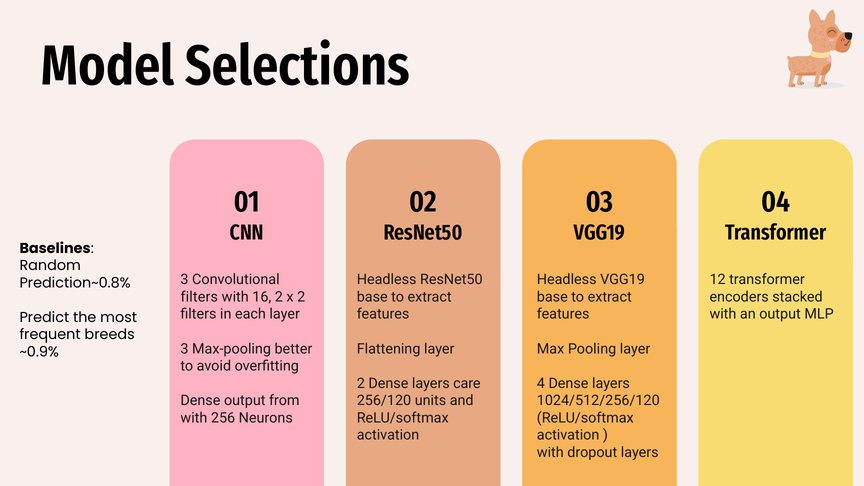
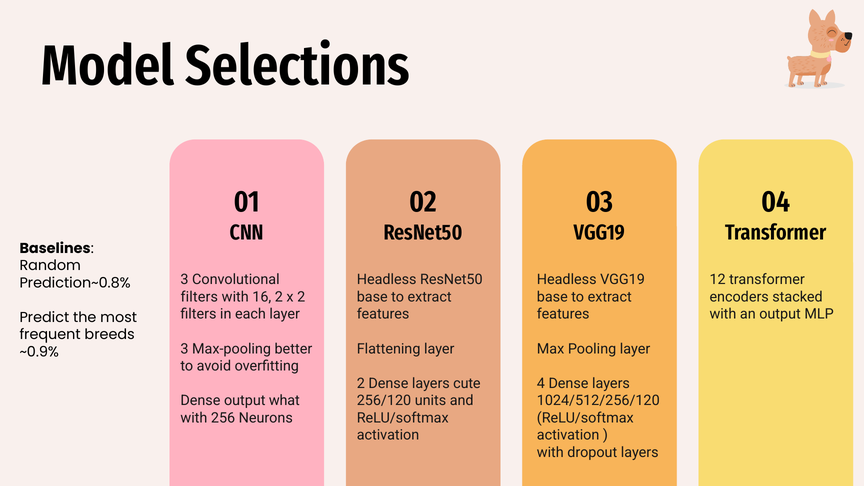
care: care -> cute (467, 383)
from: from -> what (284, 401)
